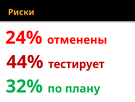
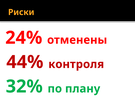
тестирует: тестирует -> контроля (76, 64)
